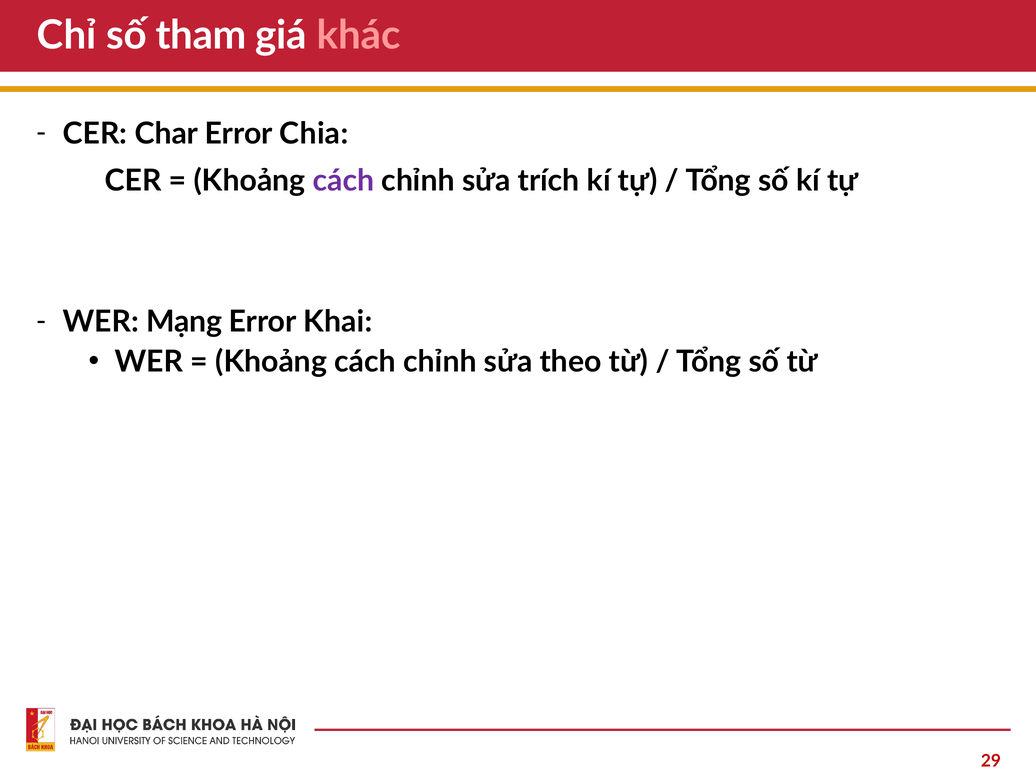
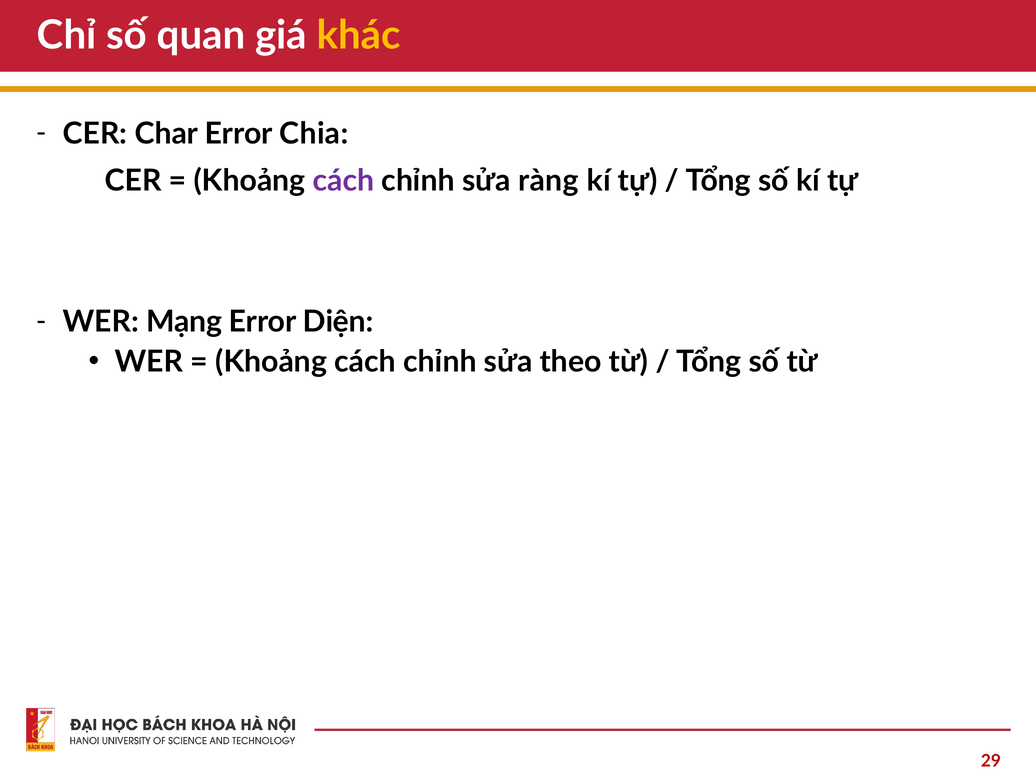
tham: tham -> quan (201, 36)
khác colour: pink -> yellow (359, 36)
trích: trích -> ràng (549, 181)
Khai: Khai -> Diện (338, 322)
